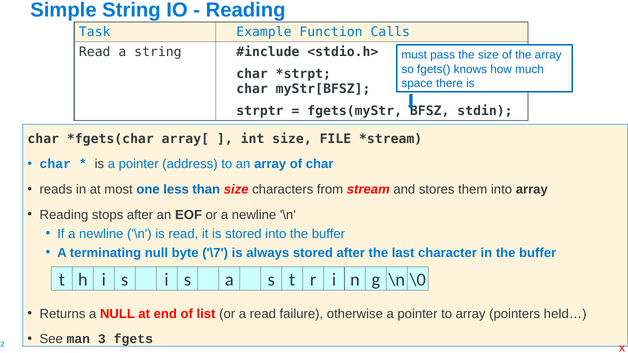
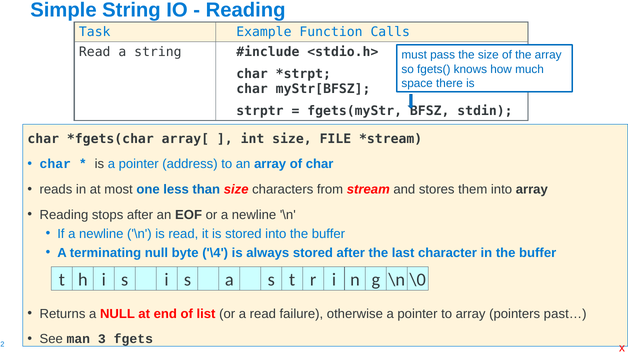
\7: \7 -> \4 (215, 253)
held…: held… -> past… (565, 314)
